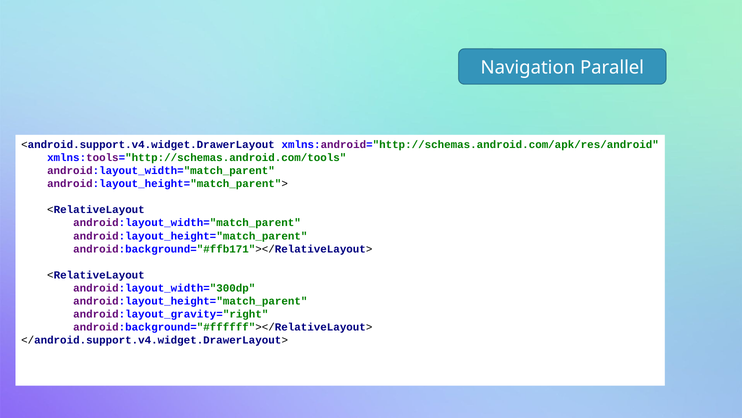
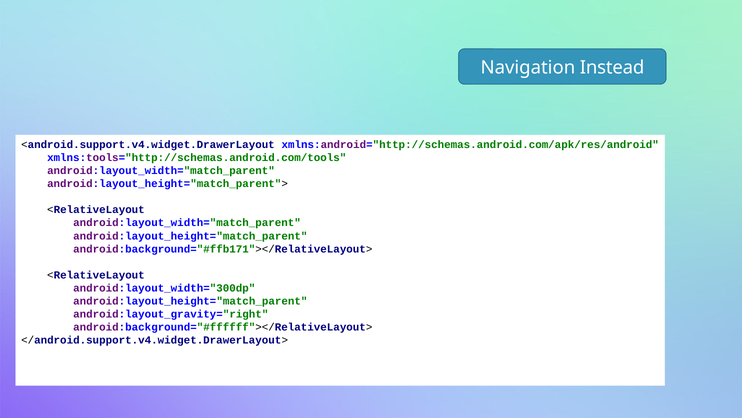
Parallel: Parallel -> Instead (612, 68)
